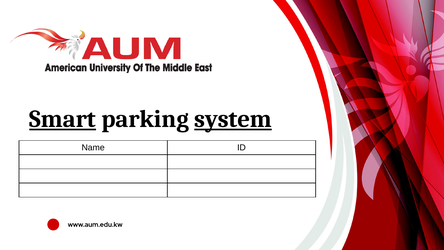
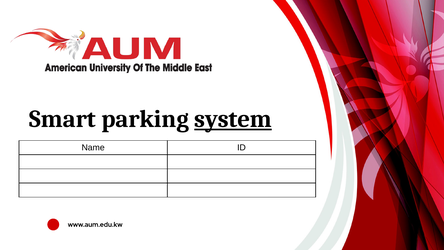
Smart underline: present -> none (63, 119)
